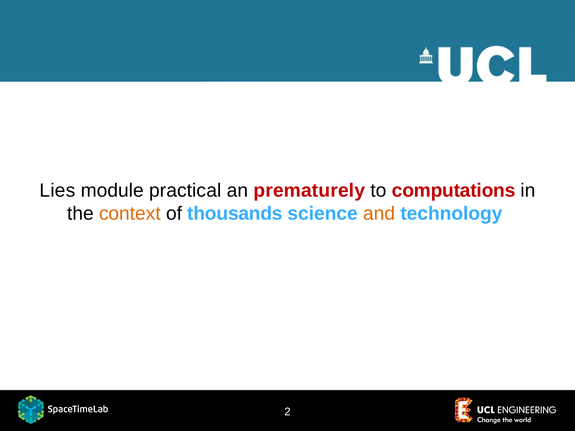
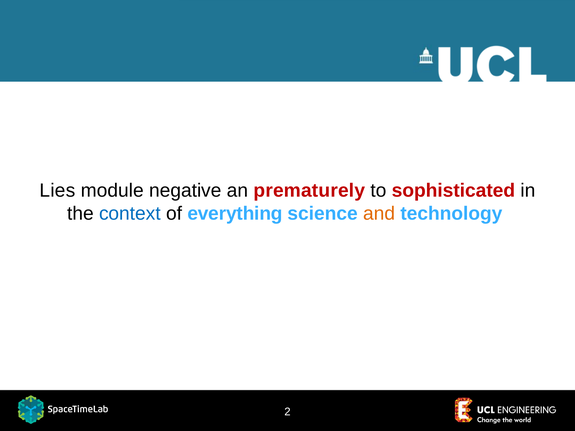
practical: practical -> negative (185, 191)
computations: computations -> sophisticated (454, 191)
context colour: orange -> blue (130, 214)
thousands: thousands -> everything (235, 214)
